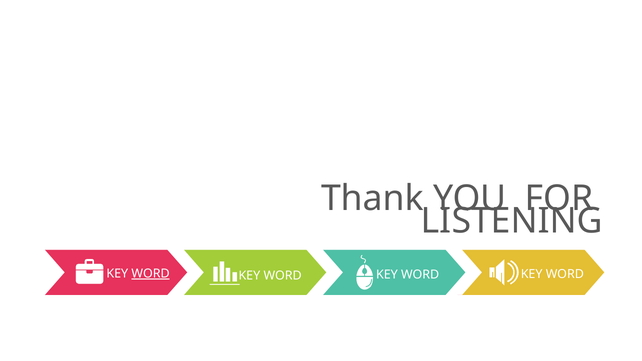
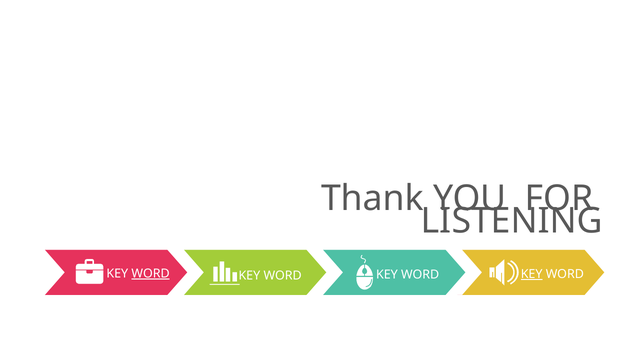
KEY underline: none -> present (532, 274)
